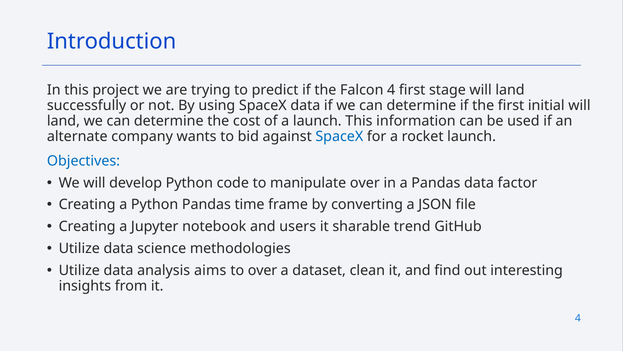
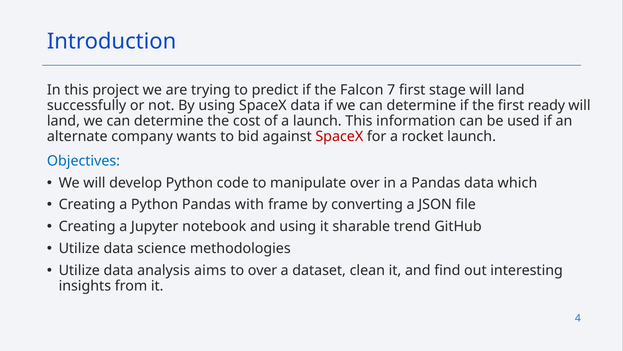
Falcon 4: 4 -> 7 (391, 90)
initial: initial -> ready (546, 105)
SpaceX colour: blue -> red (339, 136)
factor: factor -> which (517, 183)
time: time -> with (249, 204)
and users: users -> using (298, 226)
